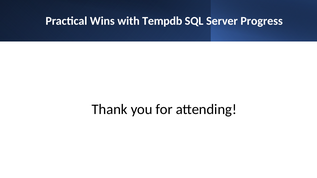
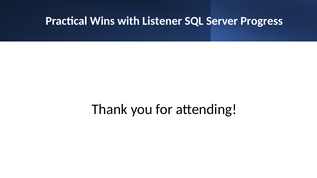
Tempdb: Tempdb -> Listener (162, 21)
